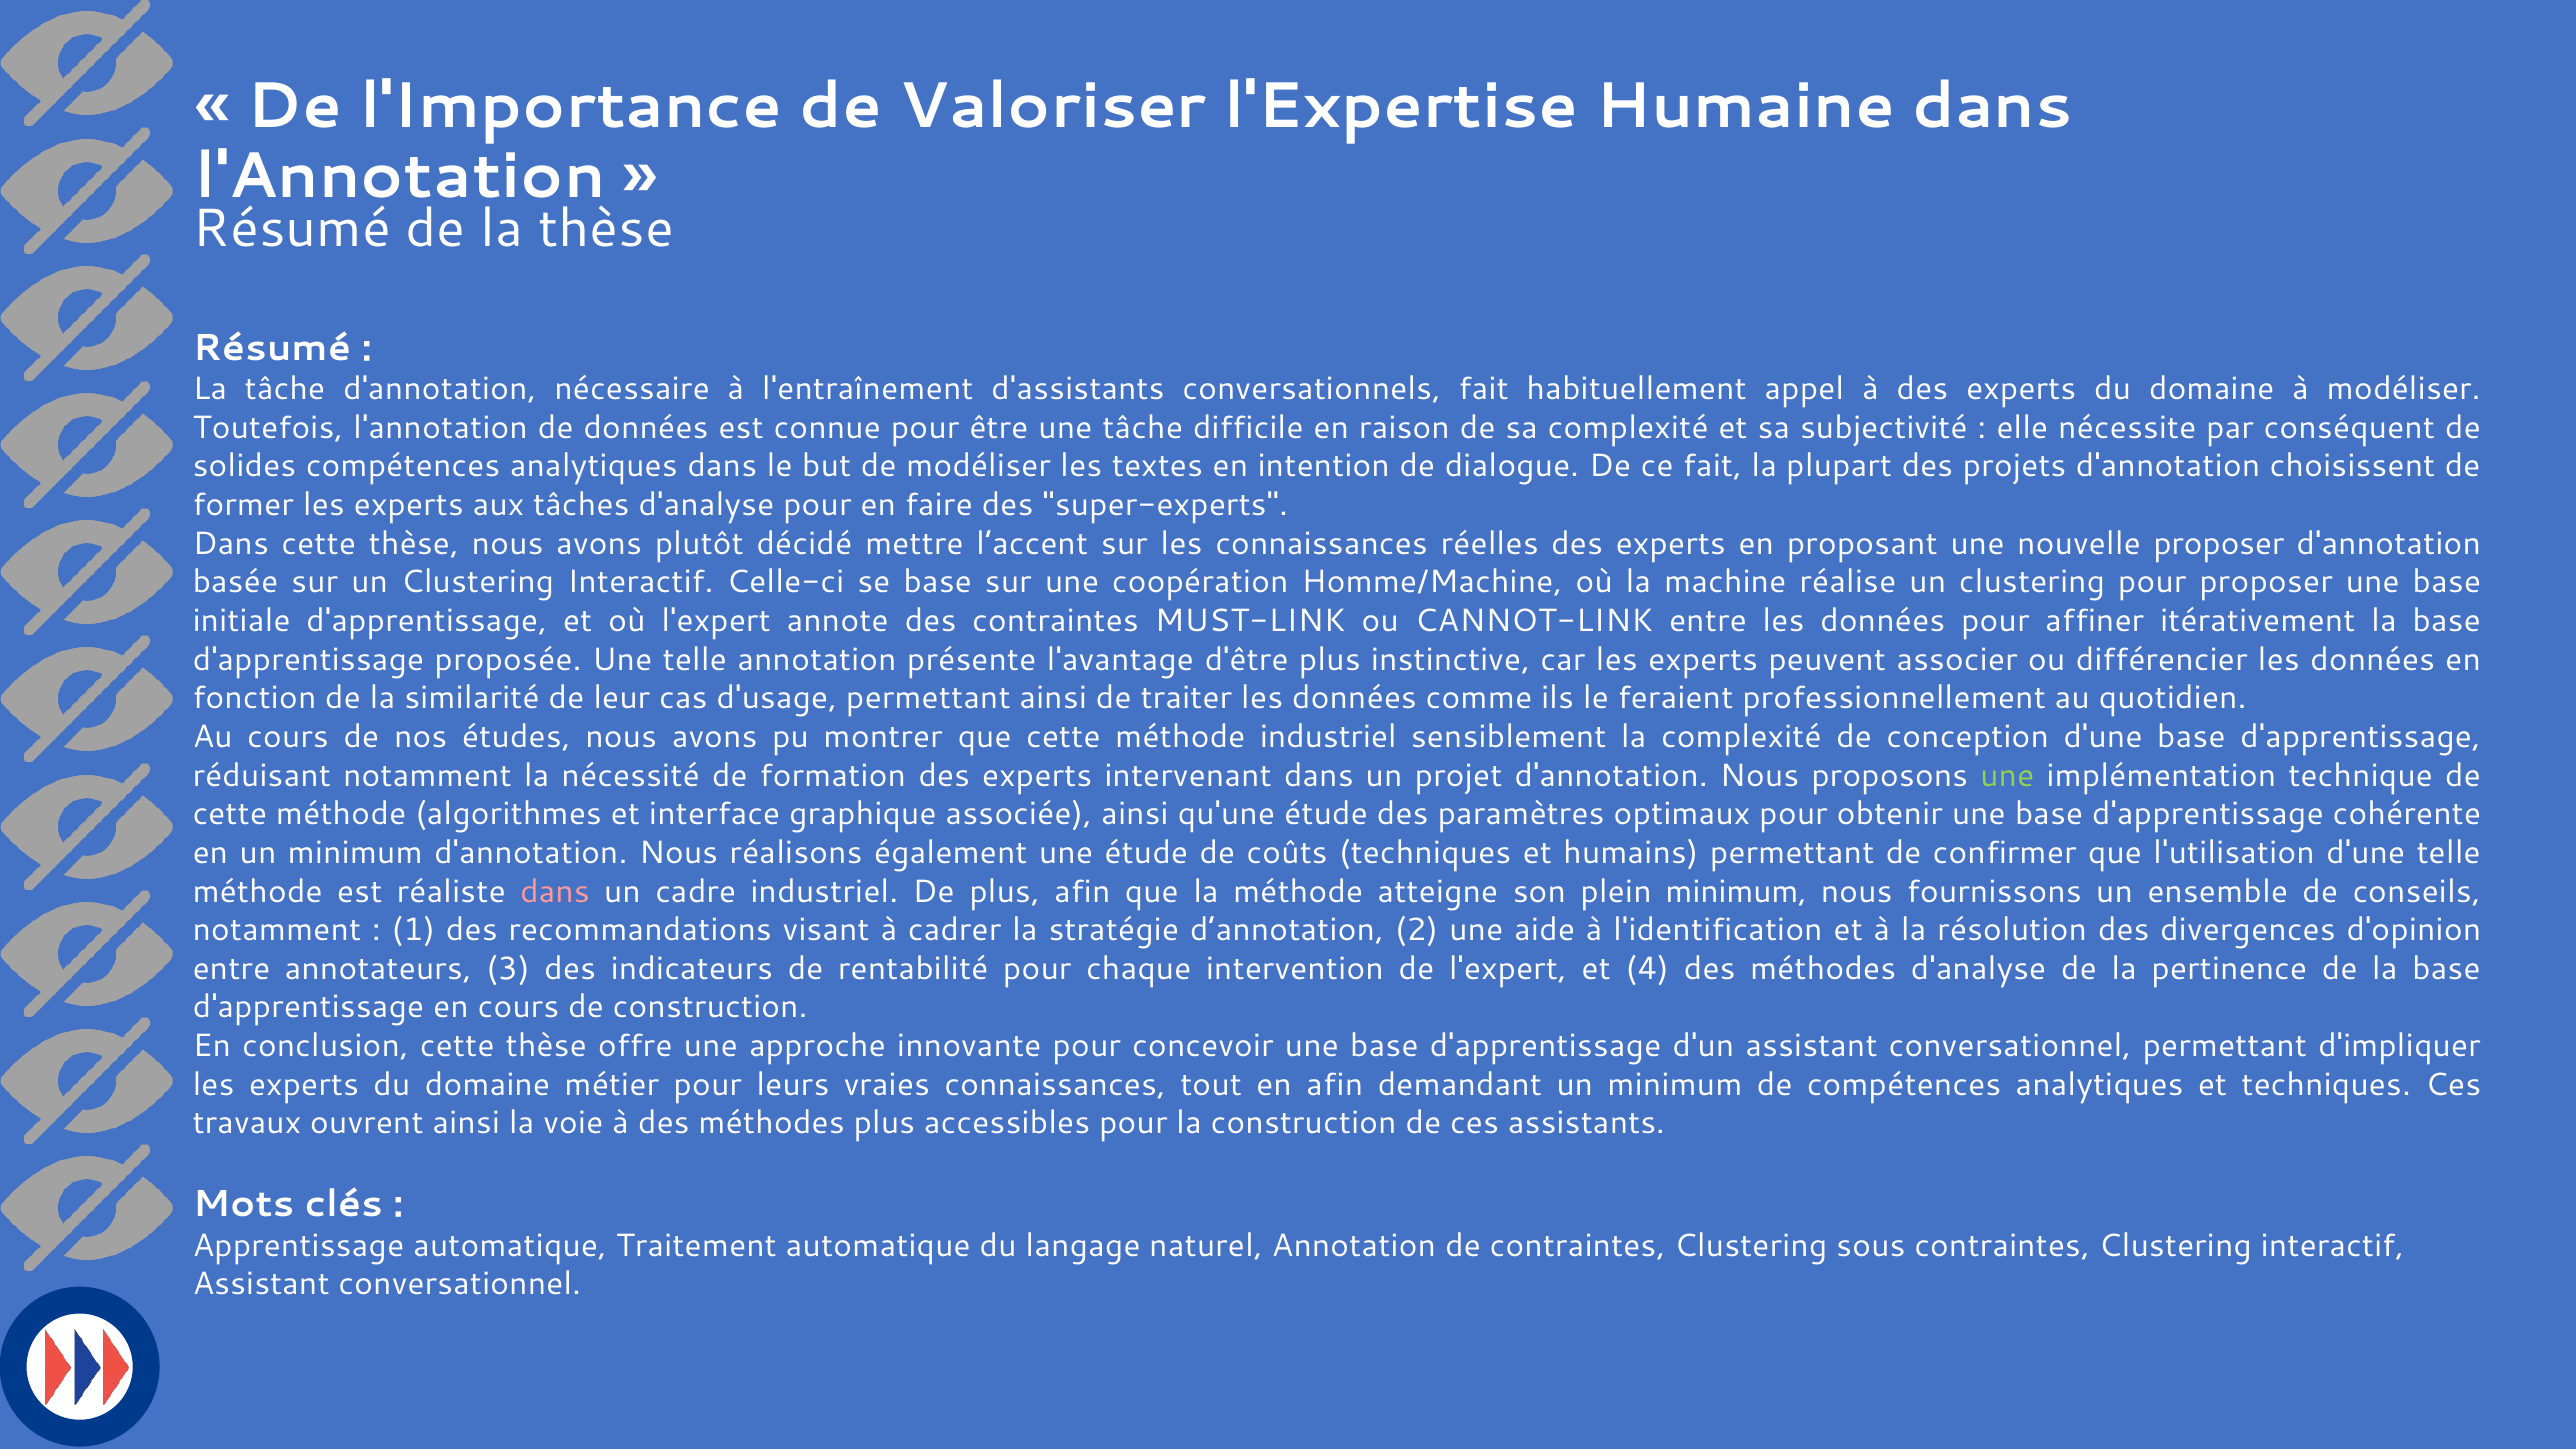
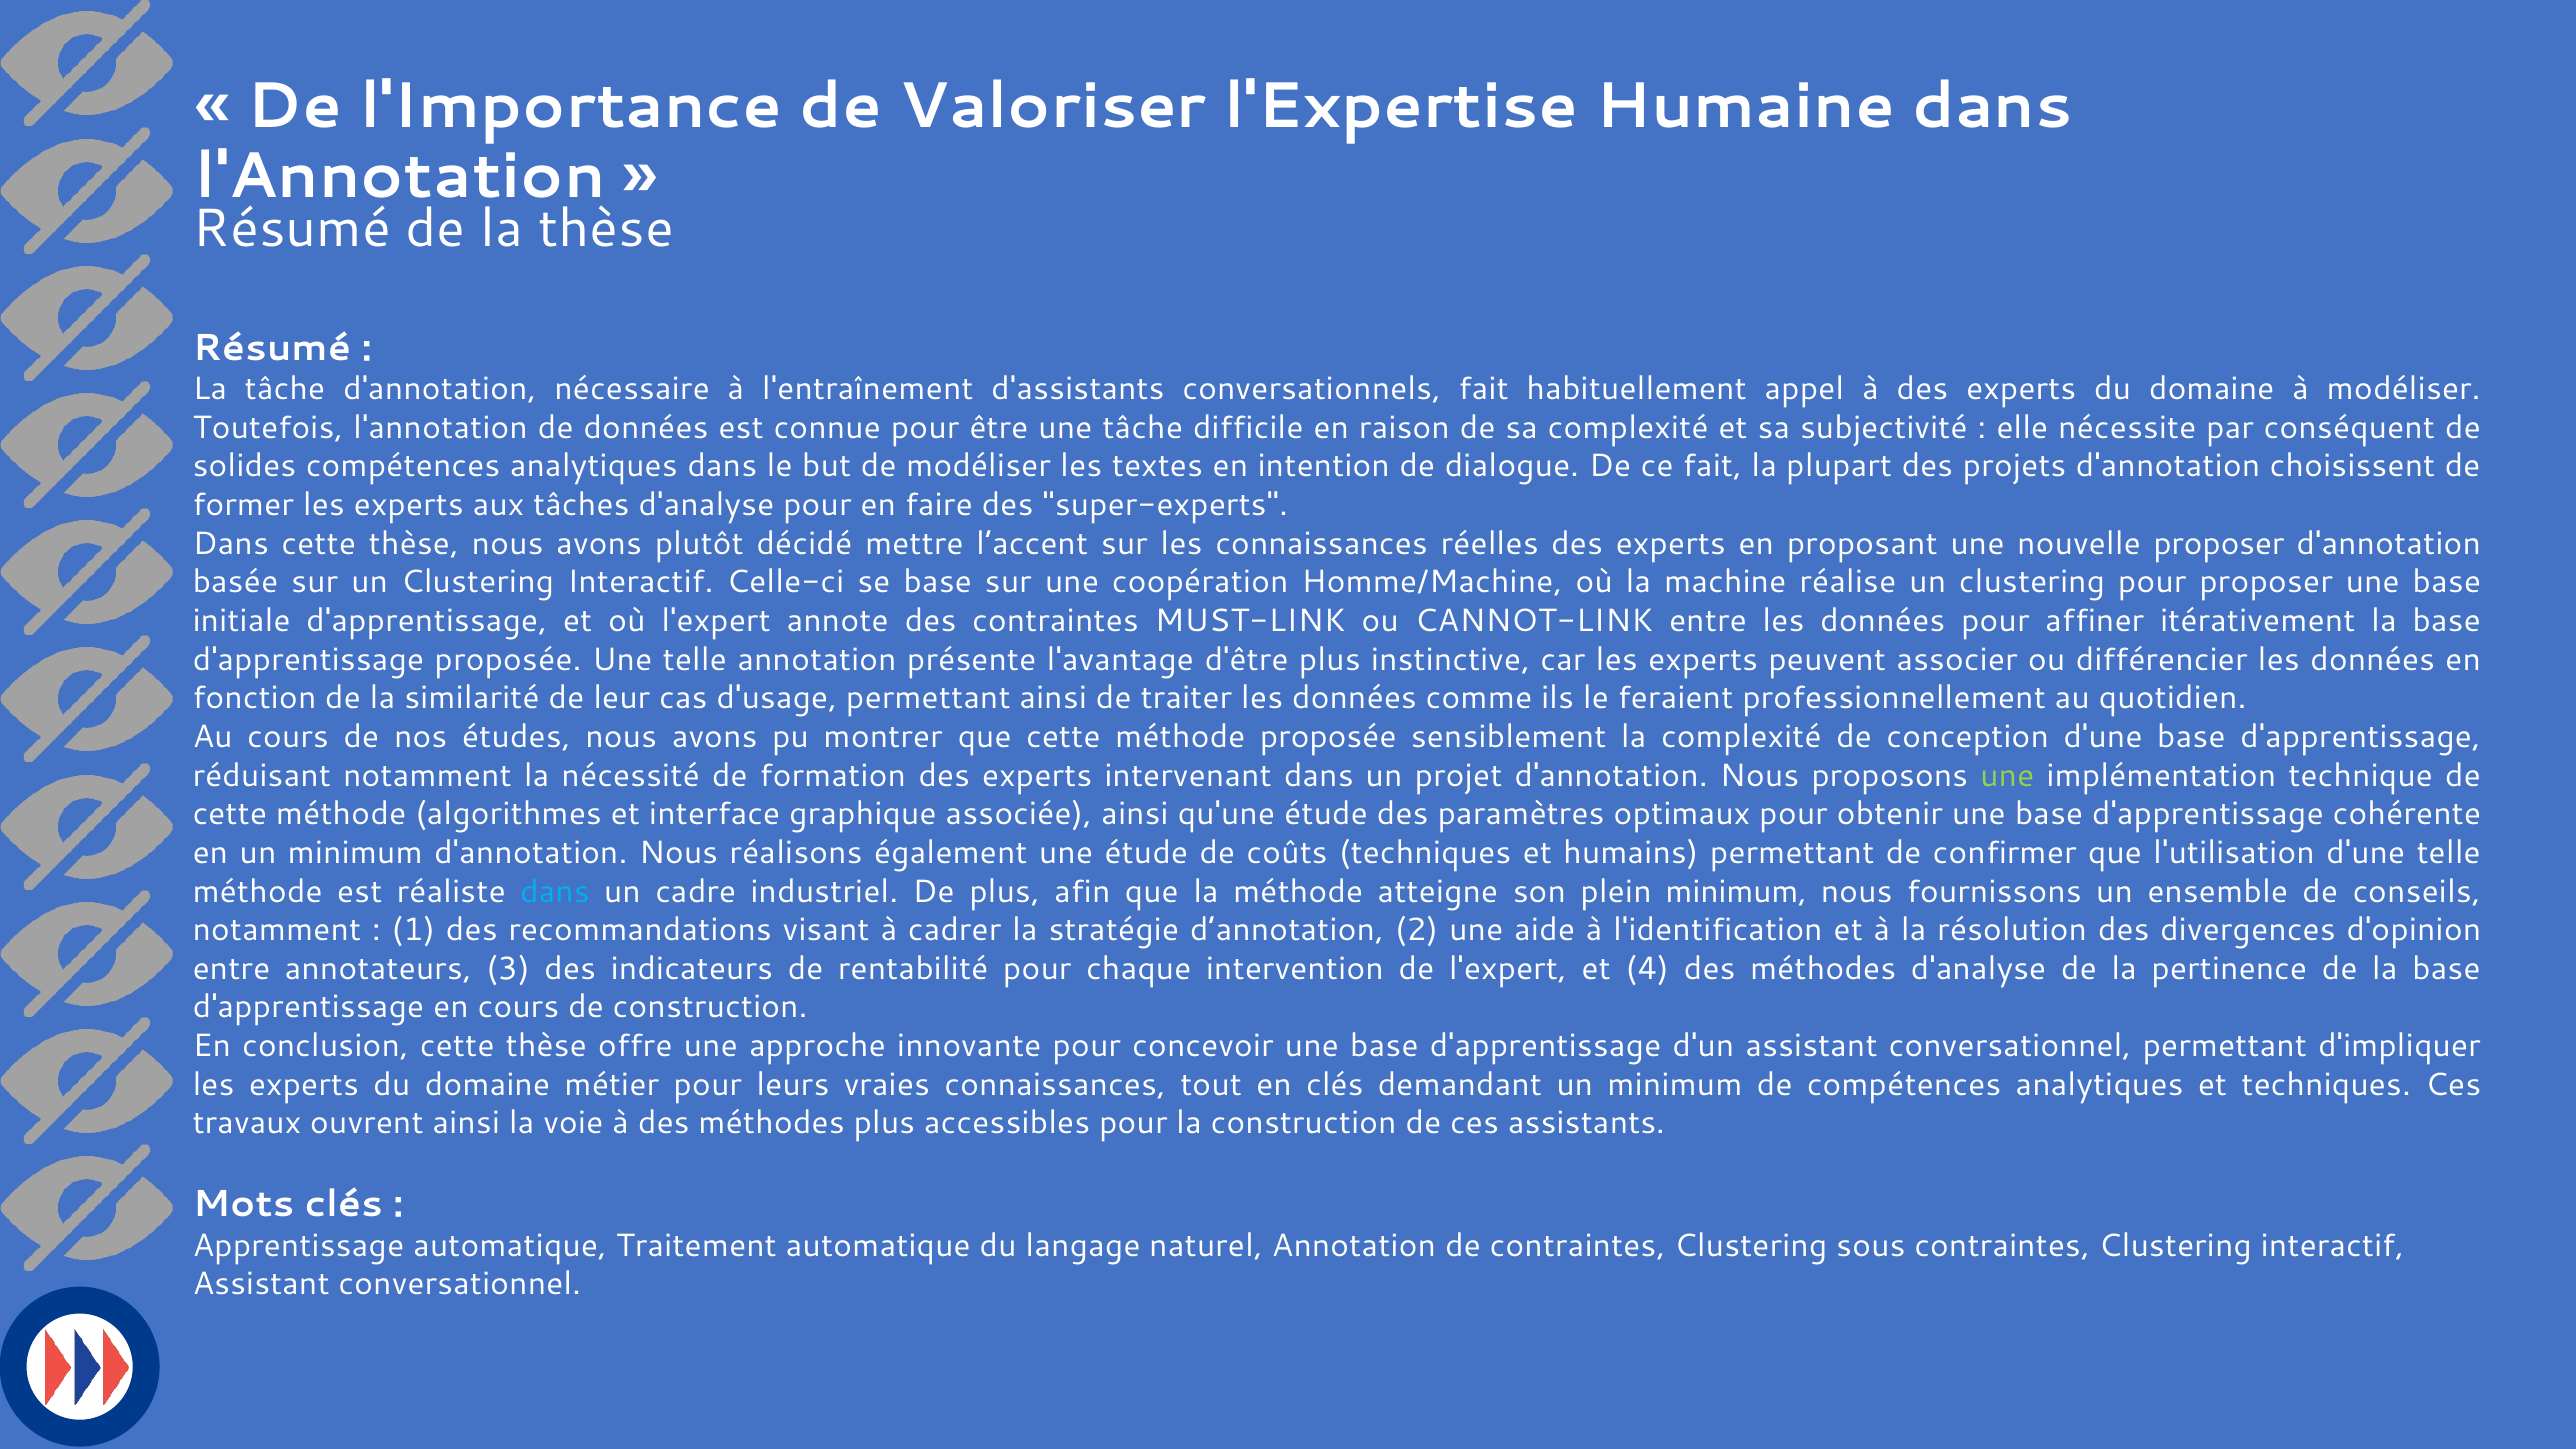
méthode industriel: industriel -> proposée (1328, 737)
dans colour: pink -> light blue (555, 891)
en afin: afin -> clés (1335, 1085)
